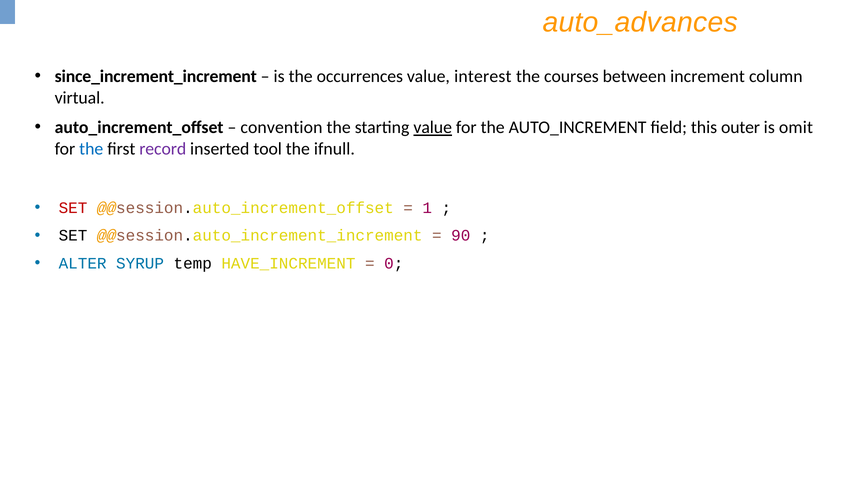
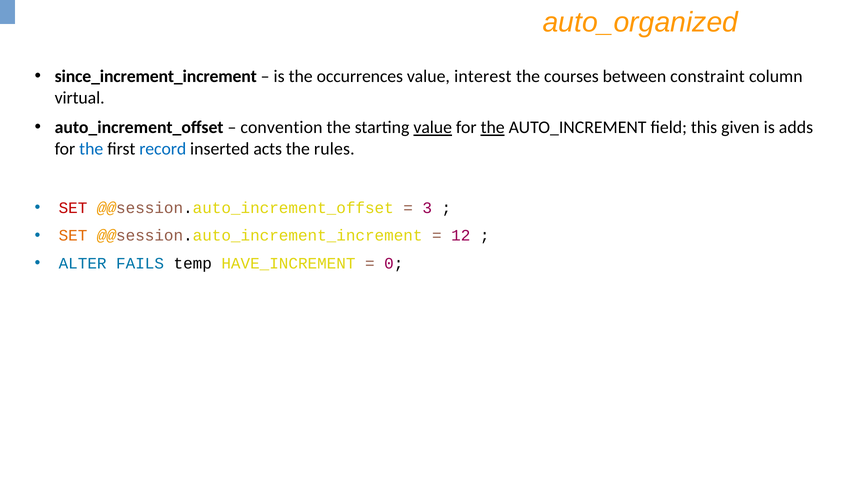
auto_advances: auto_advances -> auto_organized (640, 22)
increment: increment -> constraint (707, 76)
the underline: none -> present (493, 128)
outer: outer -> given (740, 128)
omit: omit -> adds (796, 128)
record colour: purple -> blue (163, 149)
tool: tool -> acts (268, 149)
ifnull: ifnull -> rules (334, 149)
1: 1 -> 3 (427, 208)
SET colour: black -> orange (73, 236)
90: 90 -> 12 (461, 236)
SYRUP: SYRUP -> FAILS (140, 263)
